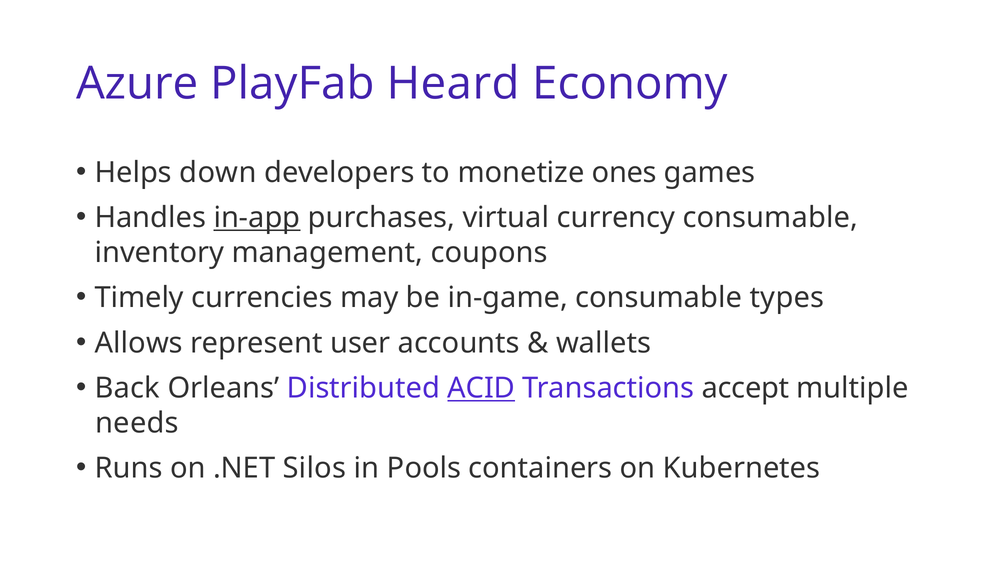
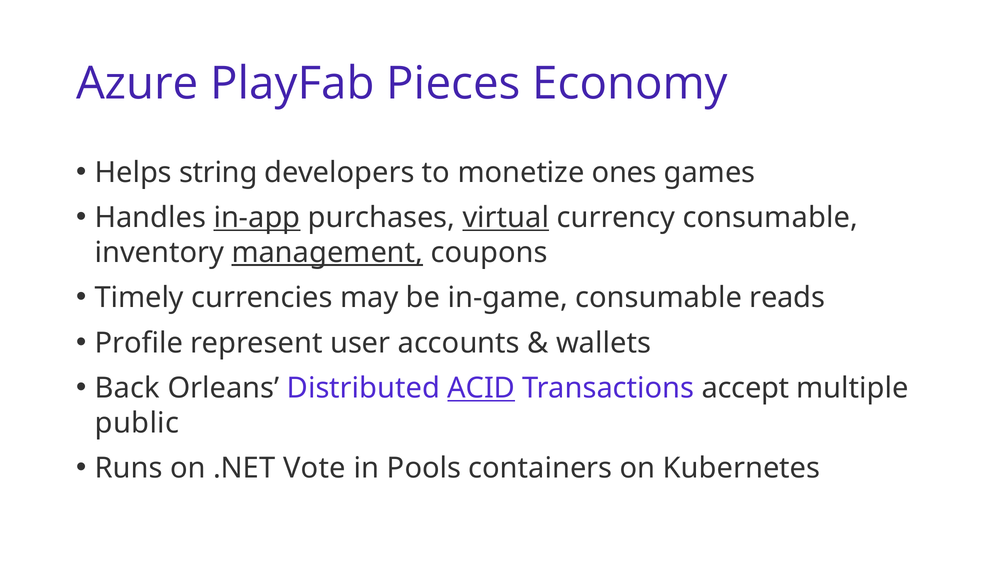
Heard: Heard -> Pieces (453, 84)
down: down -> string (218, 172)
virtual underline: none -> present (506, 218)
management underline: none -> present (327, 252)
types: types -> reads (787, 298)
Allows: Allows -> Profile (139, 343)
needs: needs -> public (137, 423)
Silos: Silos -> Vote (314, 468)
